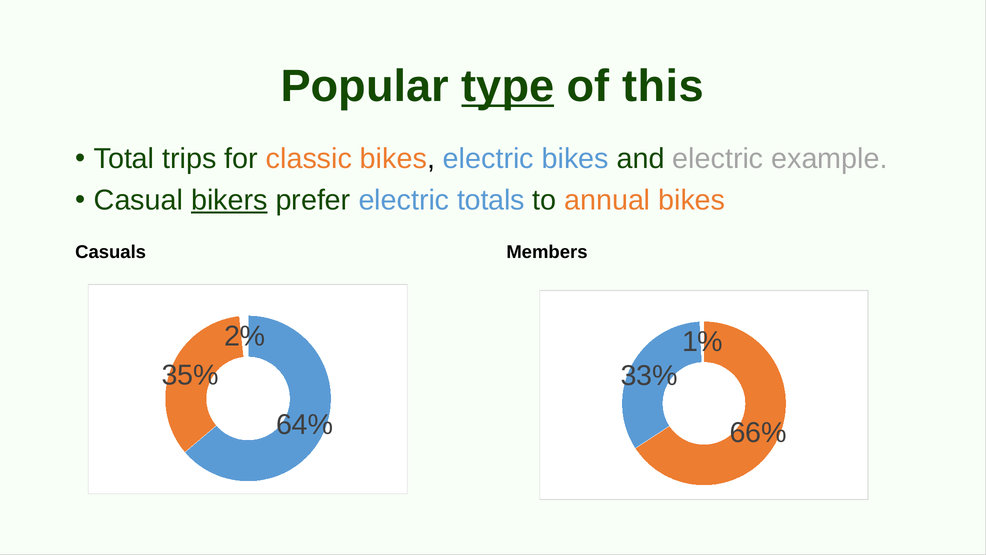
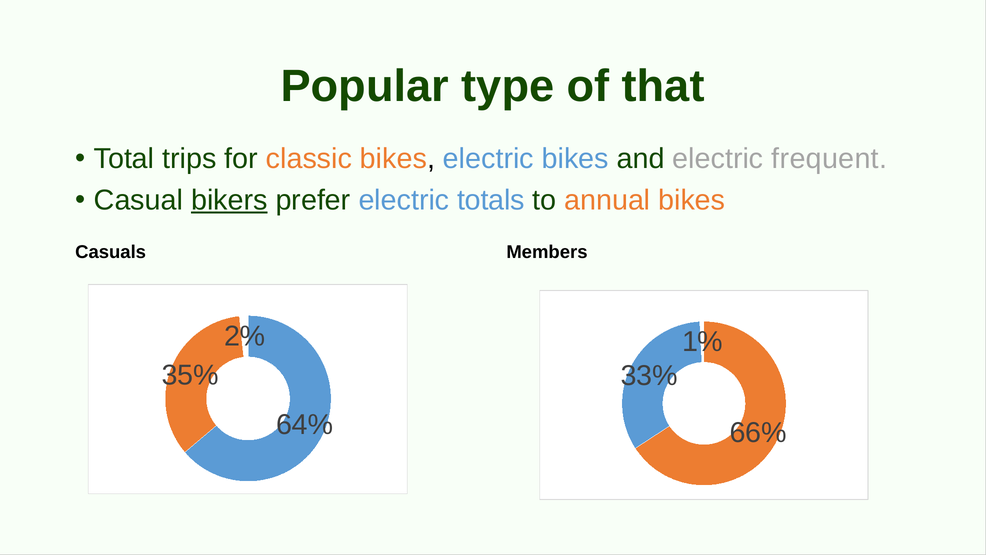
type underline: present -> none (508, 86)
this: this -> that (663, 86)
example: example -> frequent (829, 159)
